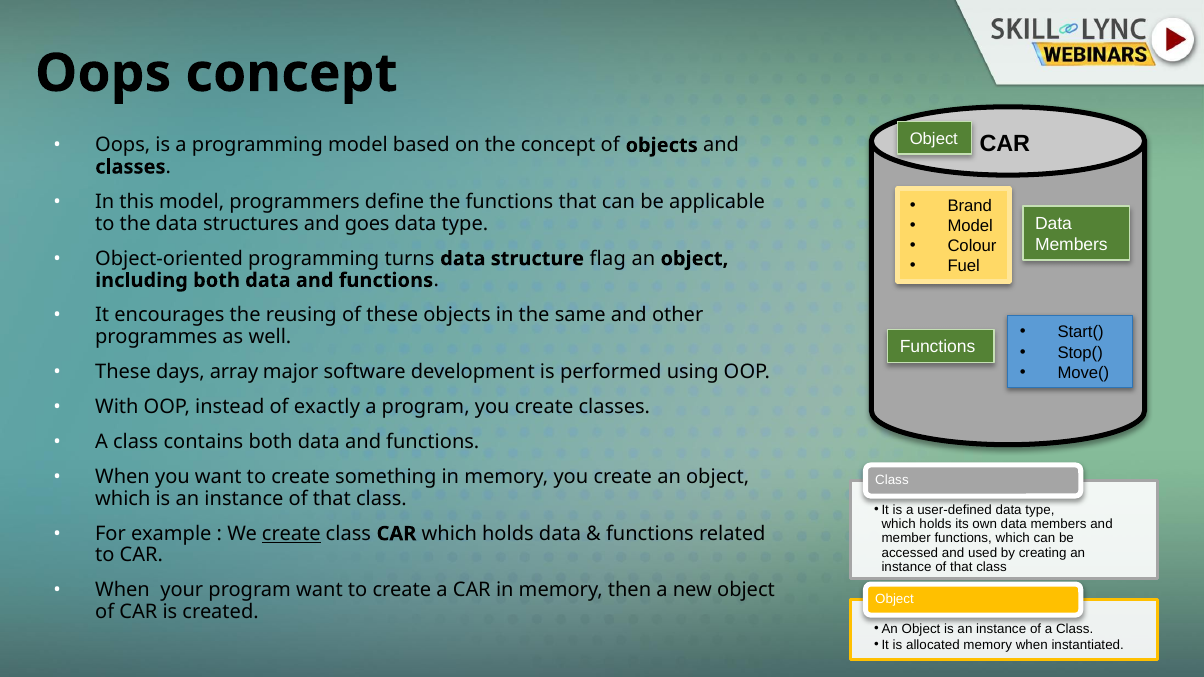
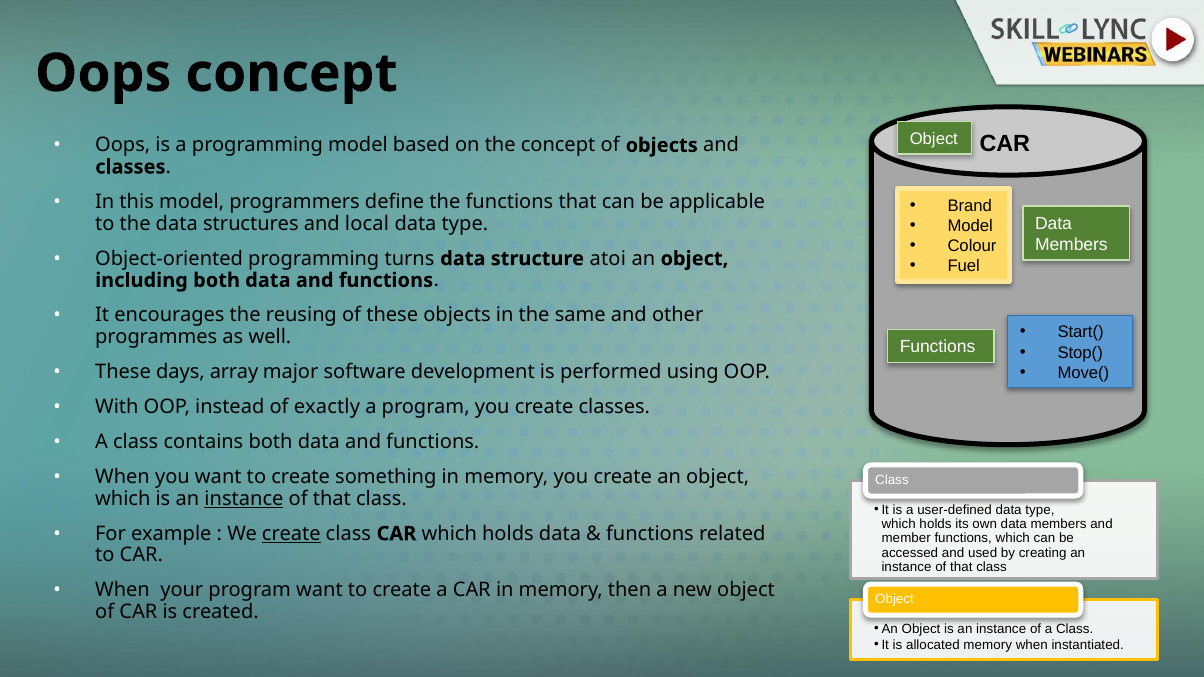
goes: goes -> local (367, 224)
flag: flag -> atoi (608, 259)
instance underline: none -> present (244, 499)
